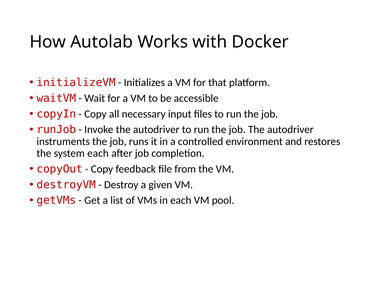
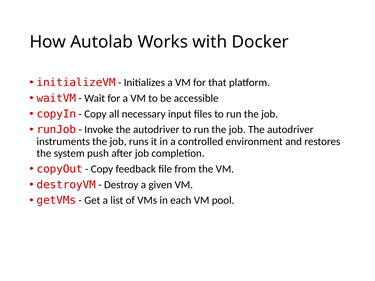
system each: each -> push (98, 153)
